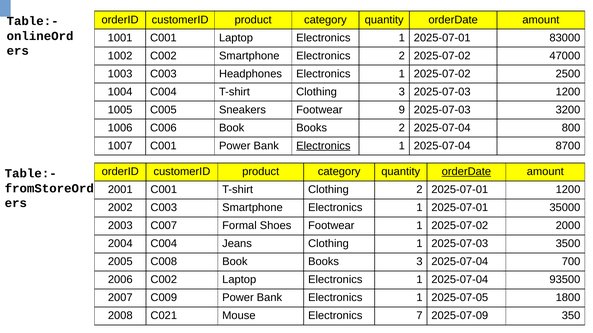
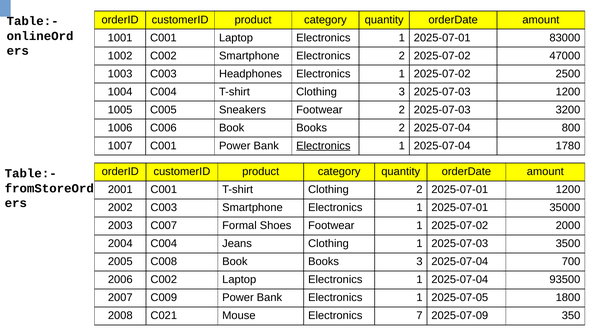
Footwear 9: 9 -> 2 (402, 110)
8700: 8700 -> 1780 (568, 146)
orderDate underline: present -> none (466, 172)
